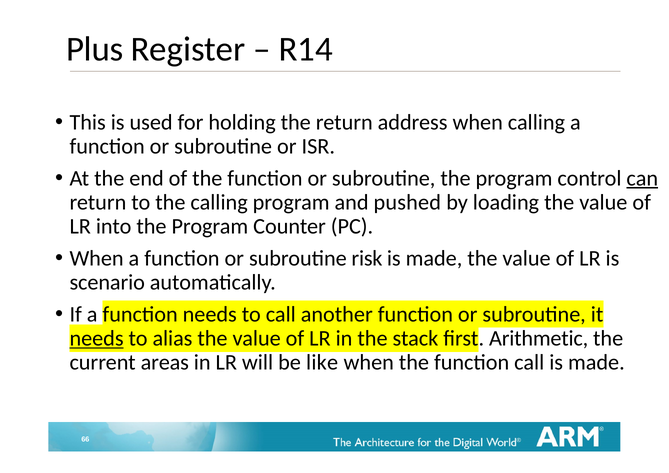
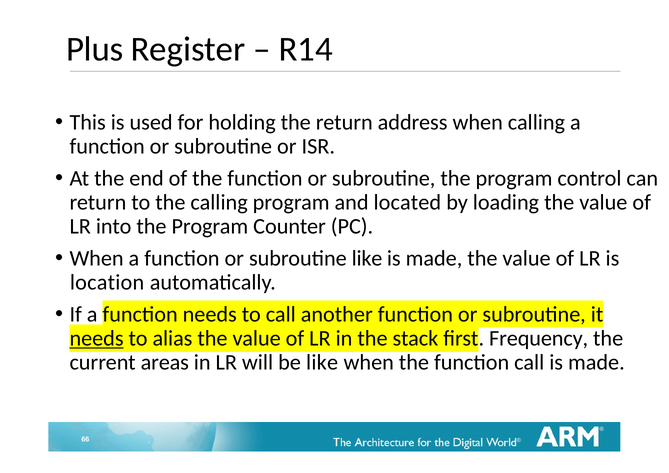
can underline: present -> none (642, 178)
pushed: pushed -> located (407, 202)
subroutine risk: risk -> like (367, 258)
scenario: scenario -> location (107, 282)
Arithmetic: Arithmetic -> Frequency (539, 338)
